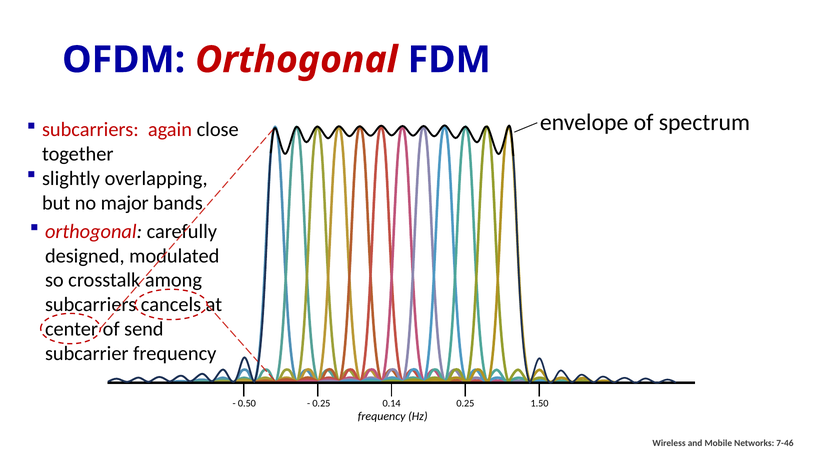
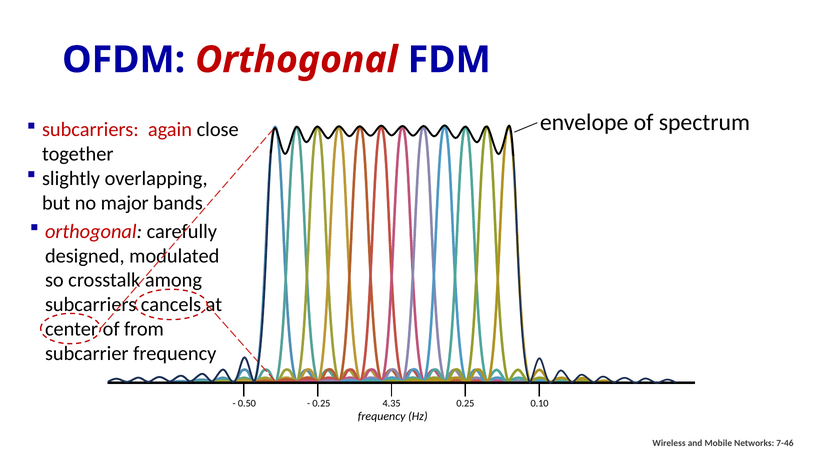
send: send -> from (144, 329)
0.14: 0.14 -> 4.35 (392, 404)
1.50: 1.50 -> 0.10 (539, 404)
